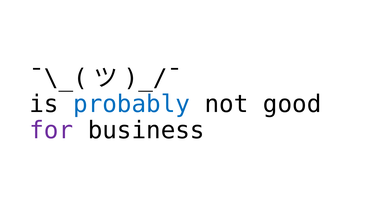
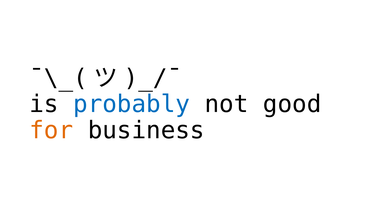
for colour: purple -> orange (51, 130)
